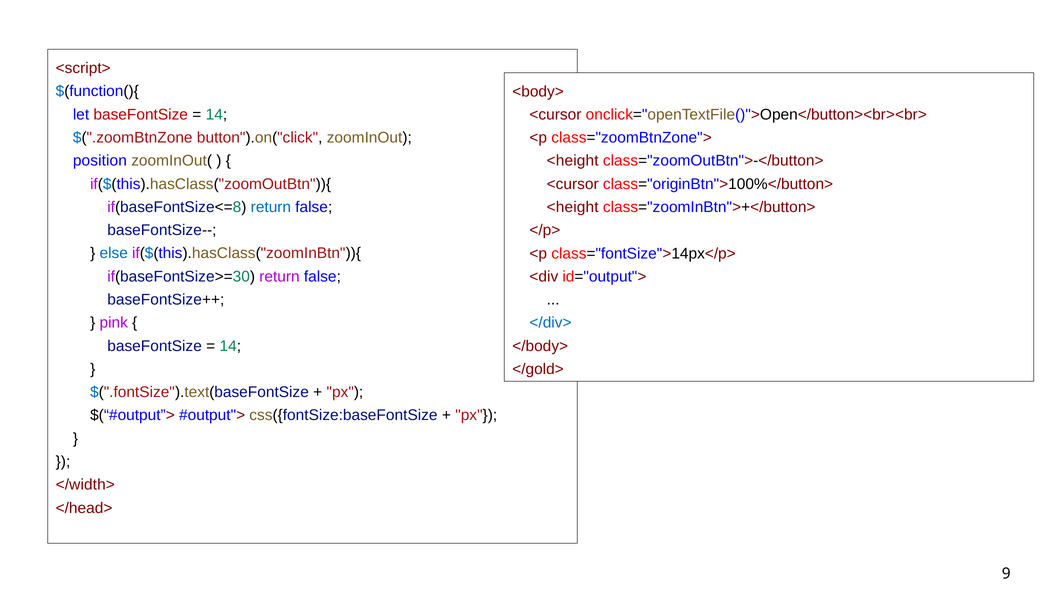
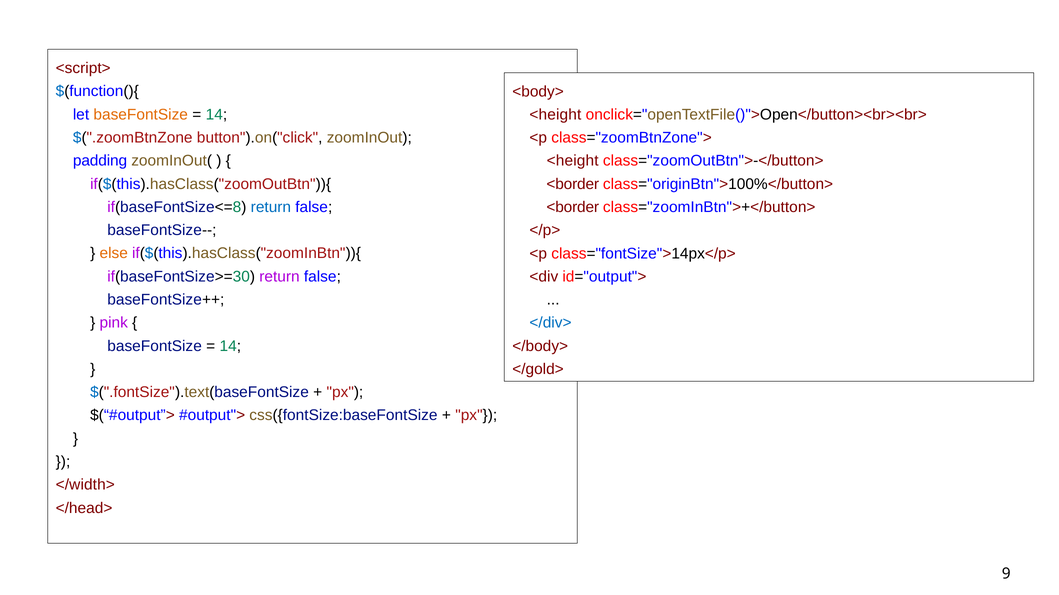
baseFontSize colour: red -> orange (141, 115)
<cursor: <cursor -> <height (555, 115)
position: position -> padding (100, 161)
<cursor: <cursor -> <border (573, 184)
<height: <height -> <border (573, 207)
else colour: blue -> orange (114, 254)
